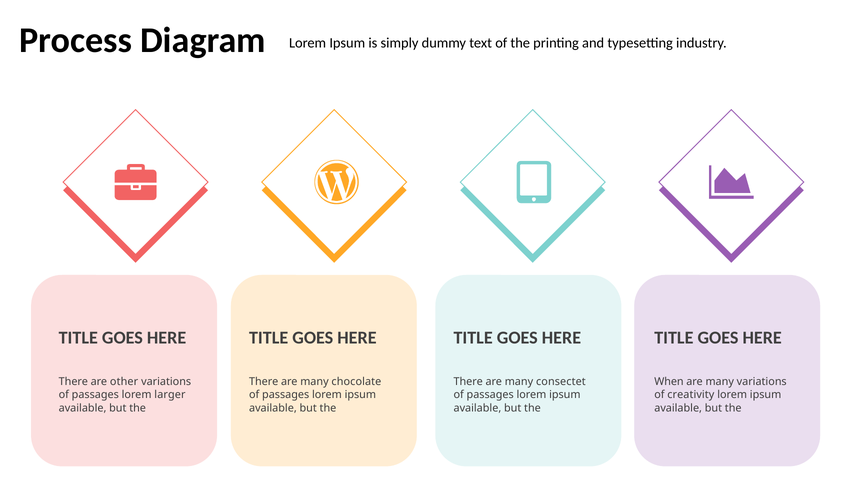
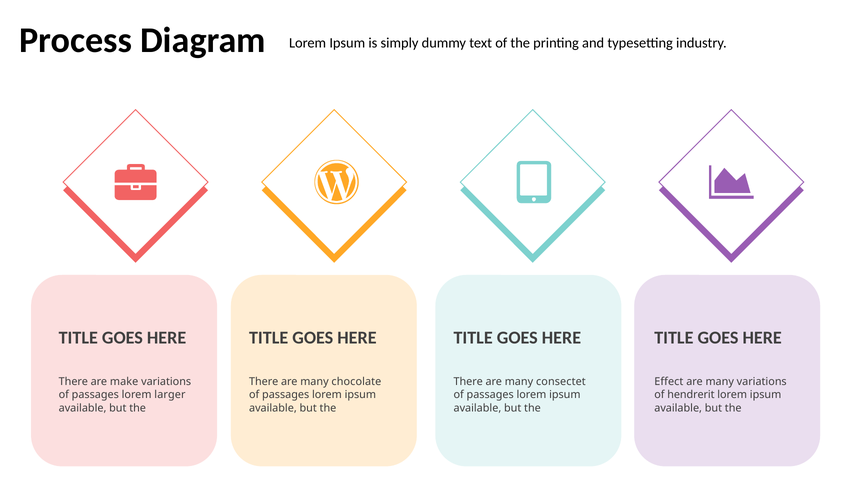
other: other -> make (124, 382)
When: When -> Effect (669, 382)
creativity: creativity -> hendrerit (691, 395)
